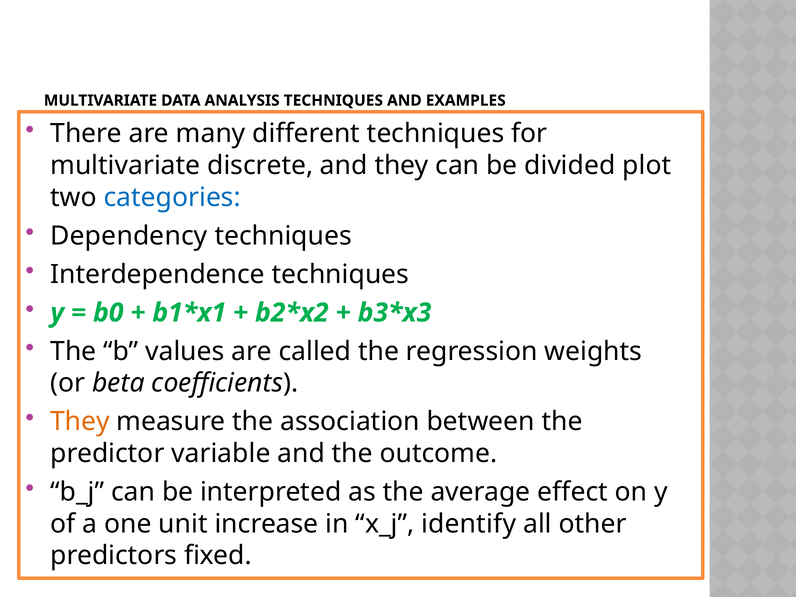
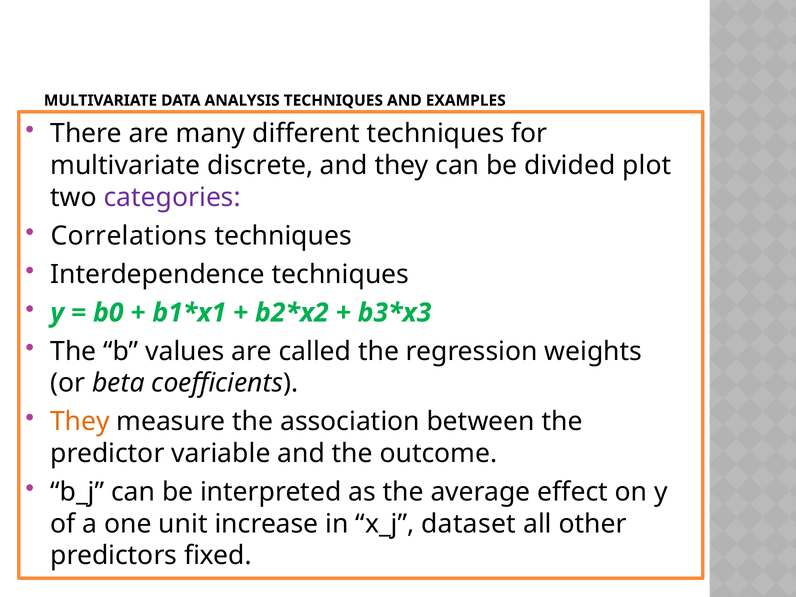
categories colour: blue -> purple (172, 197)
Dependency: Dependency -> Correlations (129, 236)
identify: identify -> dataset (469, 524)
